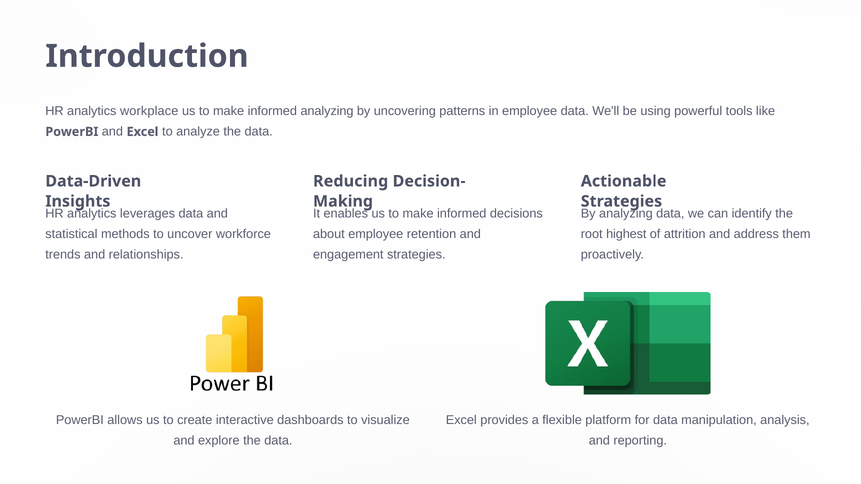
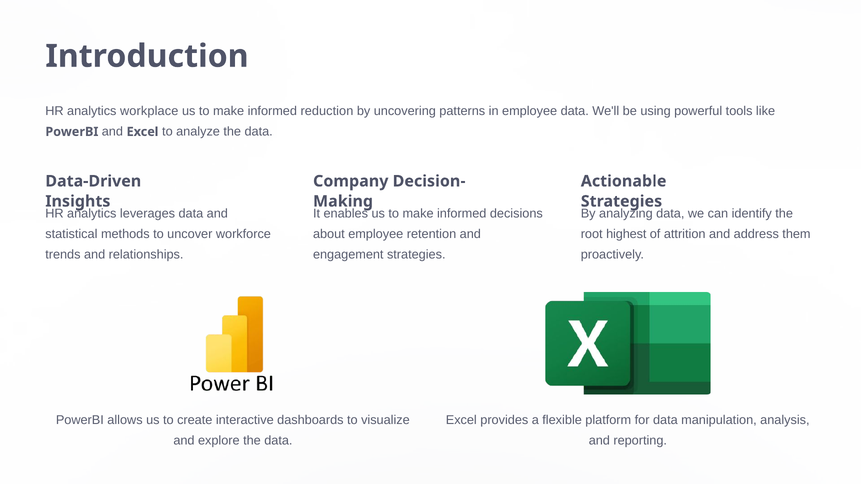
informed analyzing: analyzing -> reduction (327, 111)
Reducing: Reducing -> Company (351, 181)
